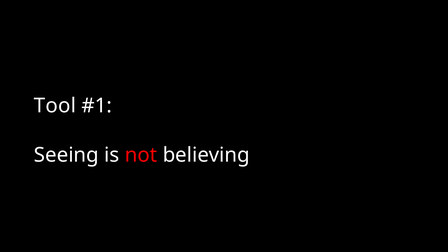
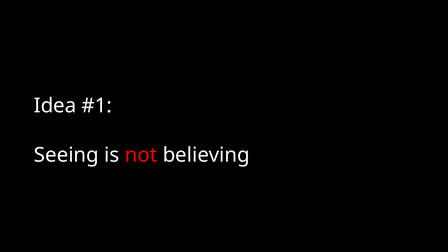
Tool: Tool -> Idea (55, 106)
